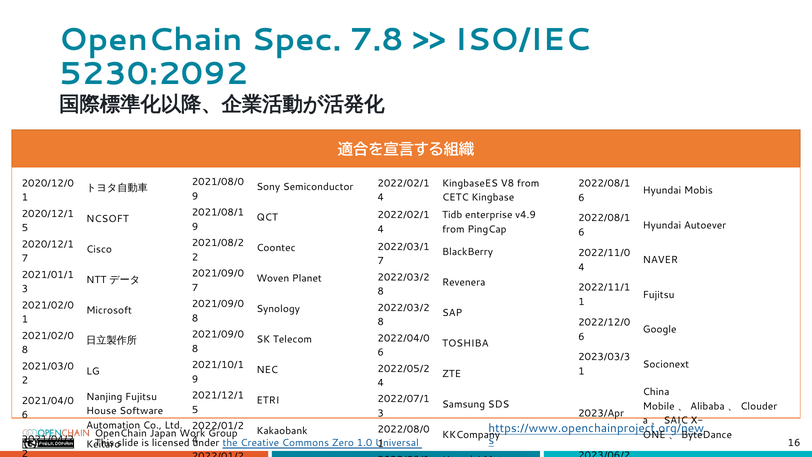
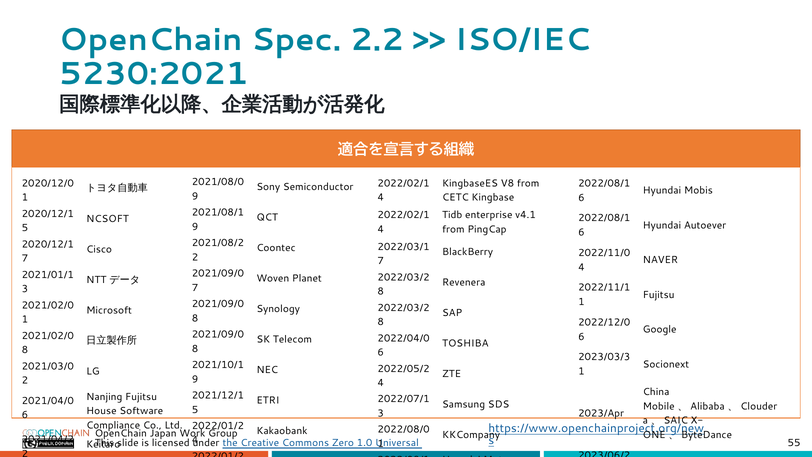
7.8: 7.8 -> 2.2 (377, 40)
5230:2092: 5230:2092 -> 5230:2021 (154, 74)
v4.9: v4.9 -> v4.1 (526, 215)
Automation: Automation -> Compliance (113, 425)
16: 16 -> 55 (794, 443)
